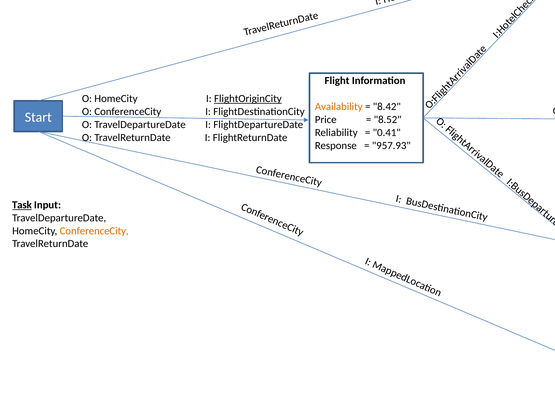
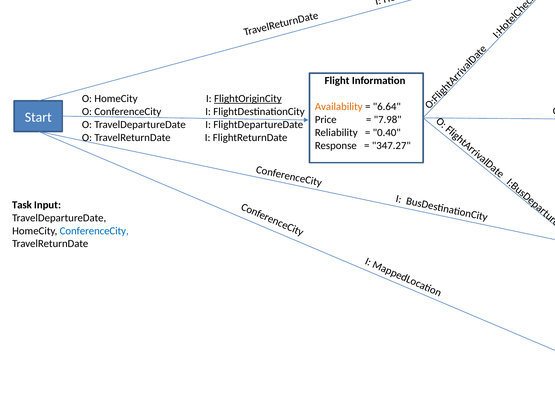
8.42: 8.42 -> 6.64 (387, 107)
8.52: 8.52 -> 7.98 (388, 120)
0.41: 0.41 -> 0.40 (387, 133)
957.93: 957.93 -> 347.27 (391, 146)
Task underline: present -> none (22, 205)
ConferenceCity colour: orange -> blue (94, 231)
